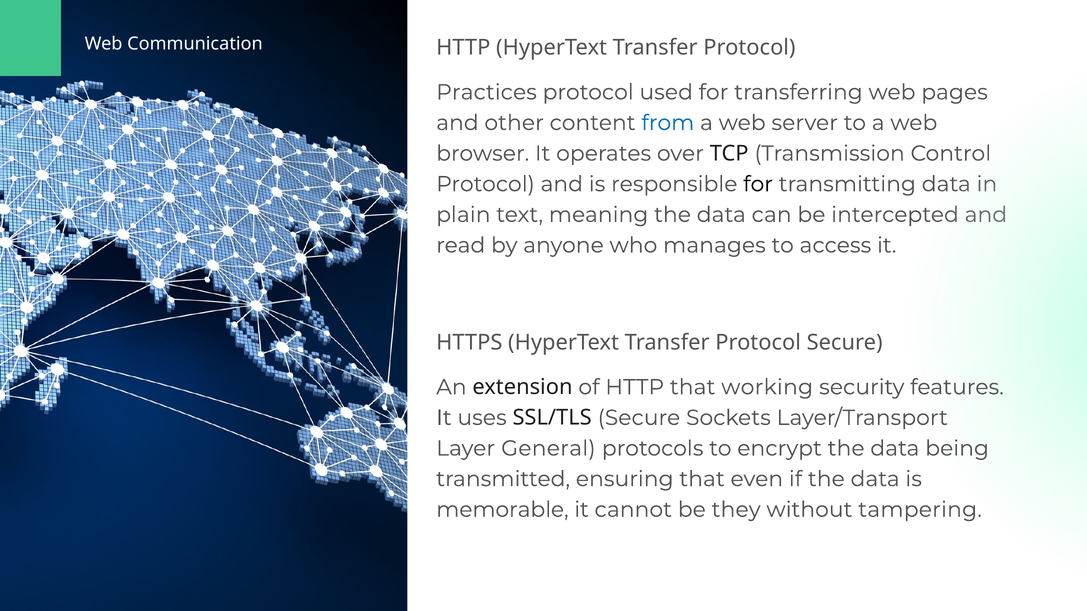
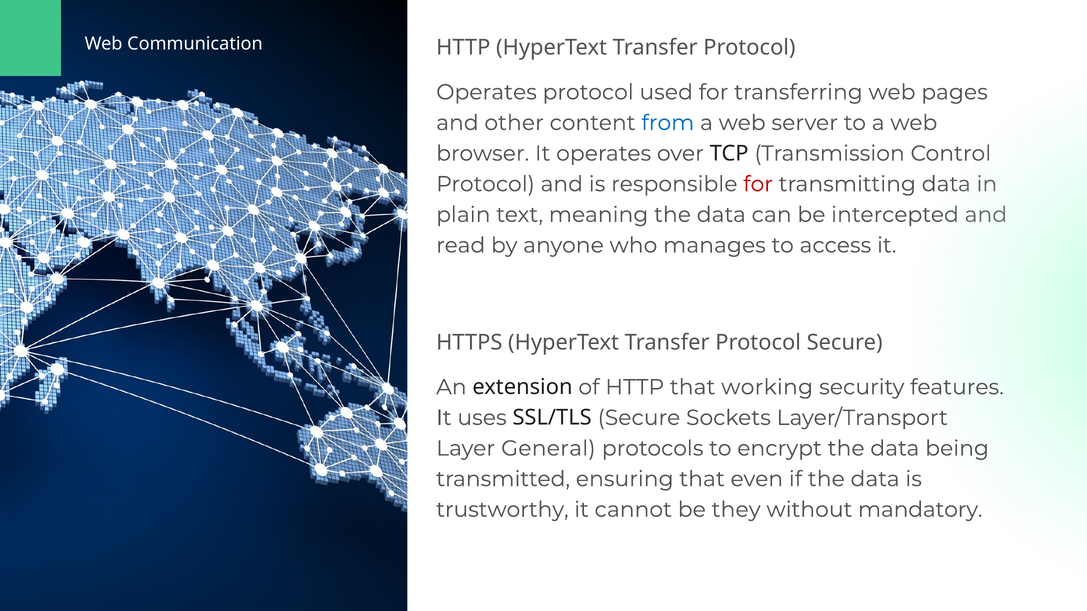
Practices: Practices -> Operates (487, 92)
for colour: black -> red (758, 184)
memorable: memorable -> trustworthy (502, 510)
tampering: tampering -> mandatory (920, 510)
